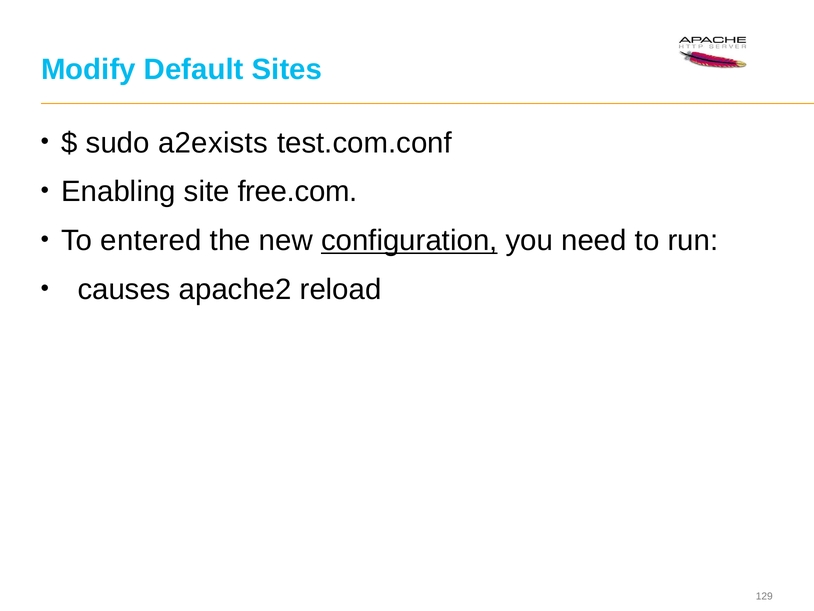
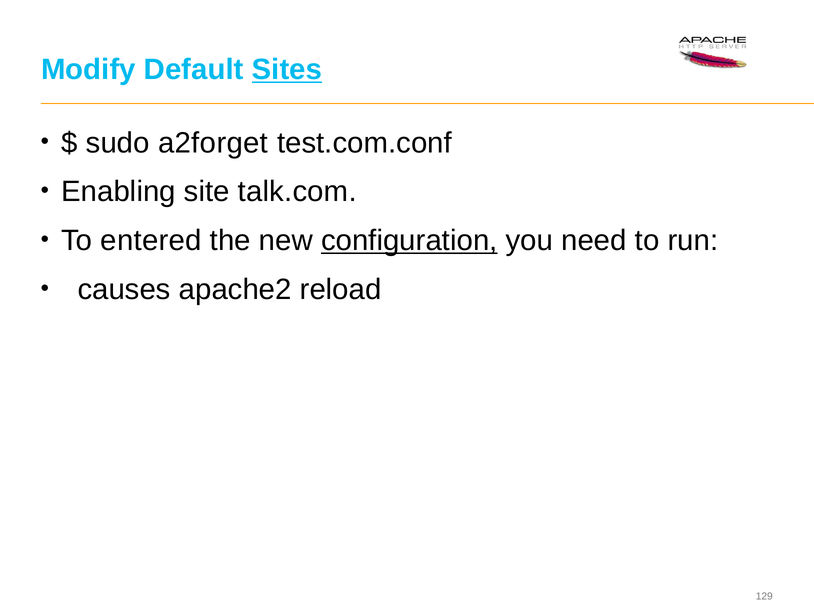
Sites underline: none -> present (287, 69)
a2exists: a2exists -> a2forget (213, 143)
free.com: free.com -> talk.com (297, 192)
